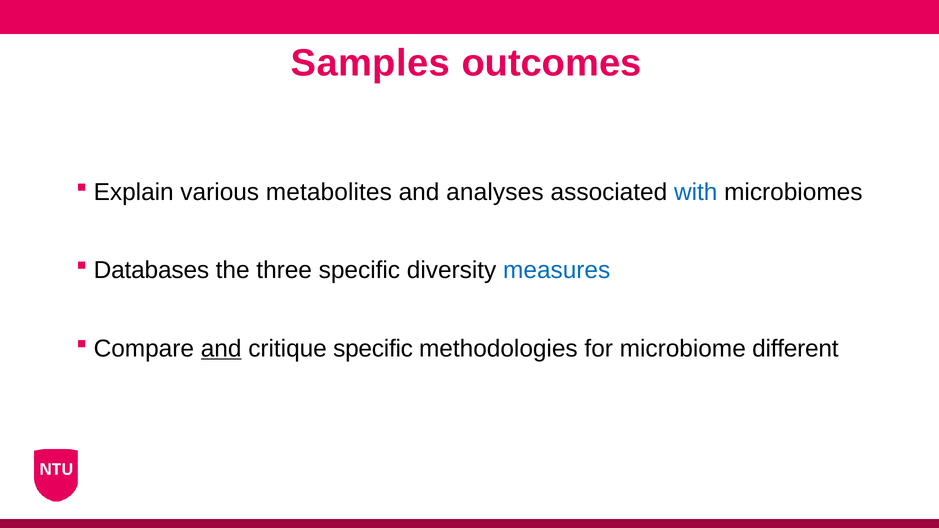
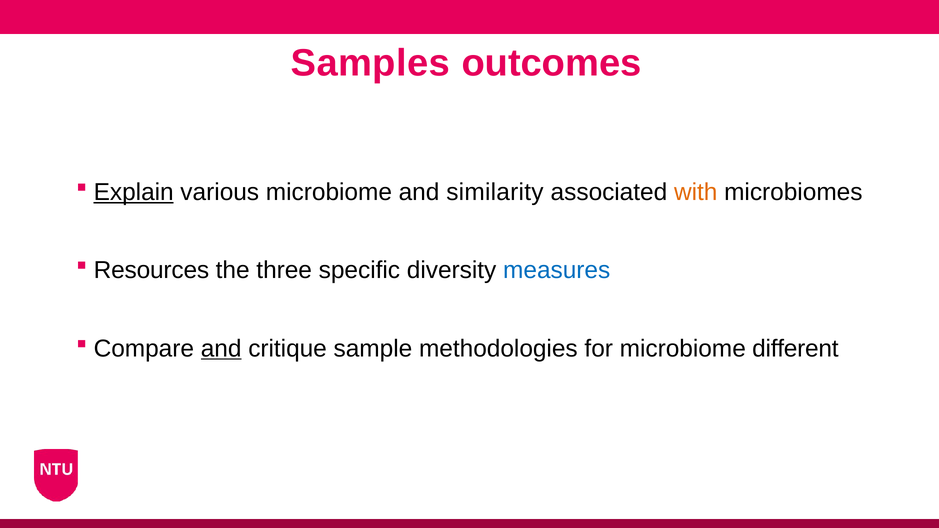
Explain underline: none -> present (134, 192)
various metabolites: metabolites -> microbiome (329, 192)
analyses: analyses -> similarity (495, 192)
with colour: blue -> orange (696, 192)
Databases: Databases -> Resources (151, 270)
critique specific: specific -> sample (373, 349)
